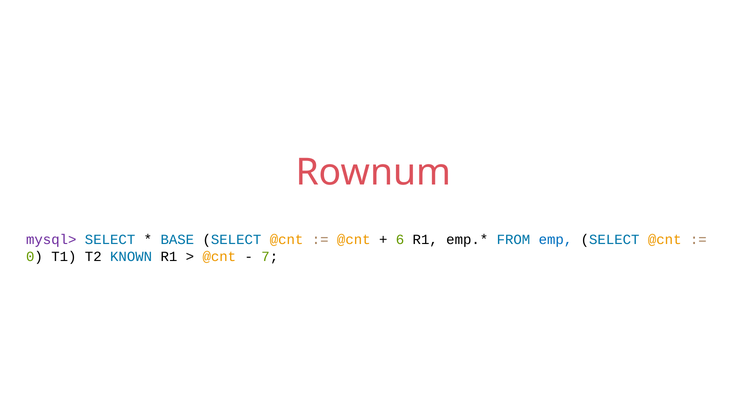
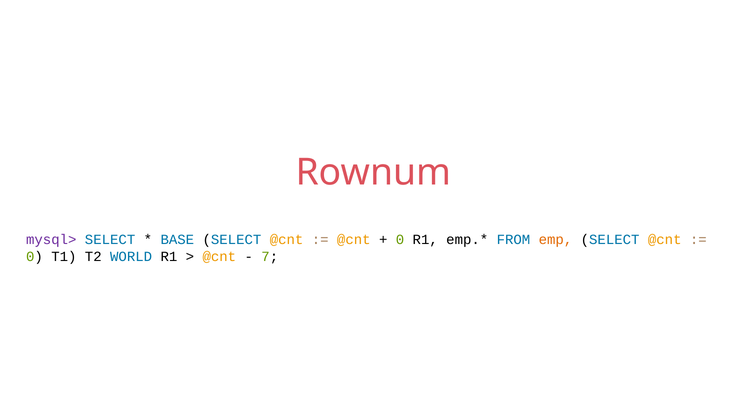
6: 6 -> 0 (400, 240)
emp colour: blue -> orange (555, 240)
KNOWN: KNOWN -> WORLD (131, 257)
